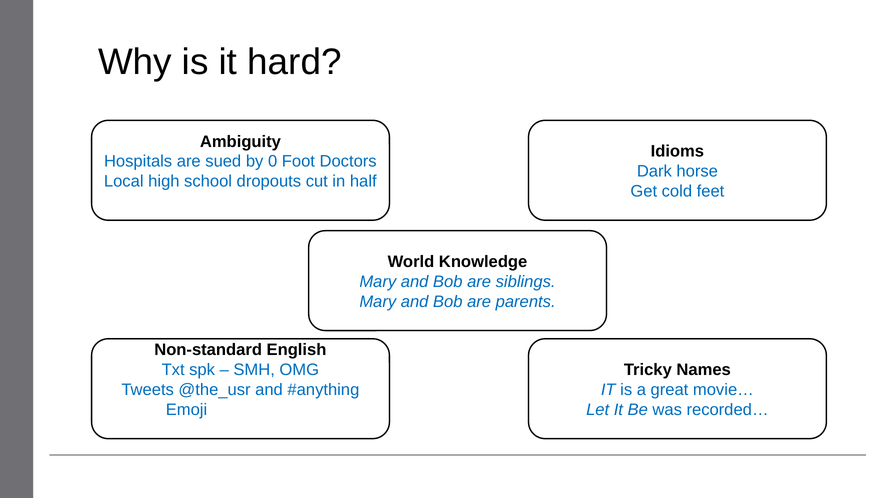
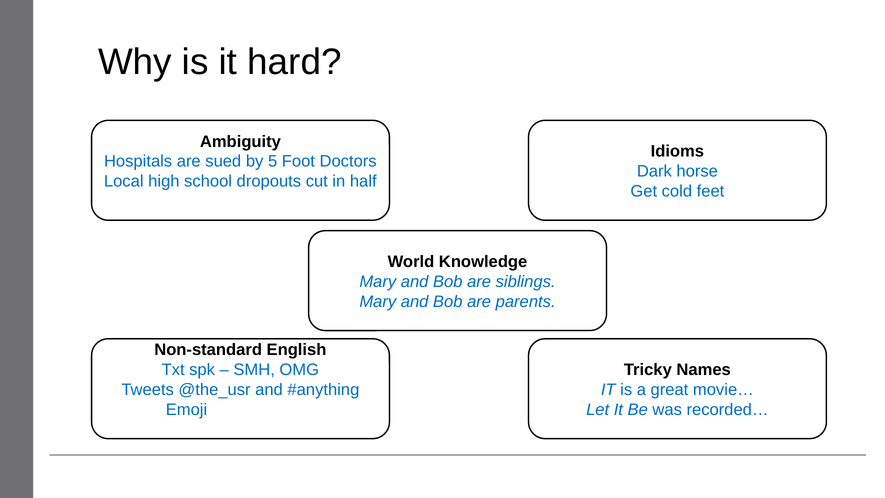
0: 0 -> 5 (273, 161)
